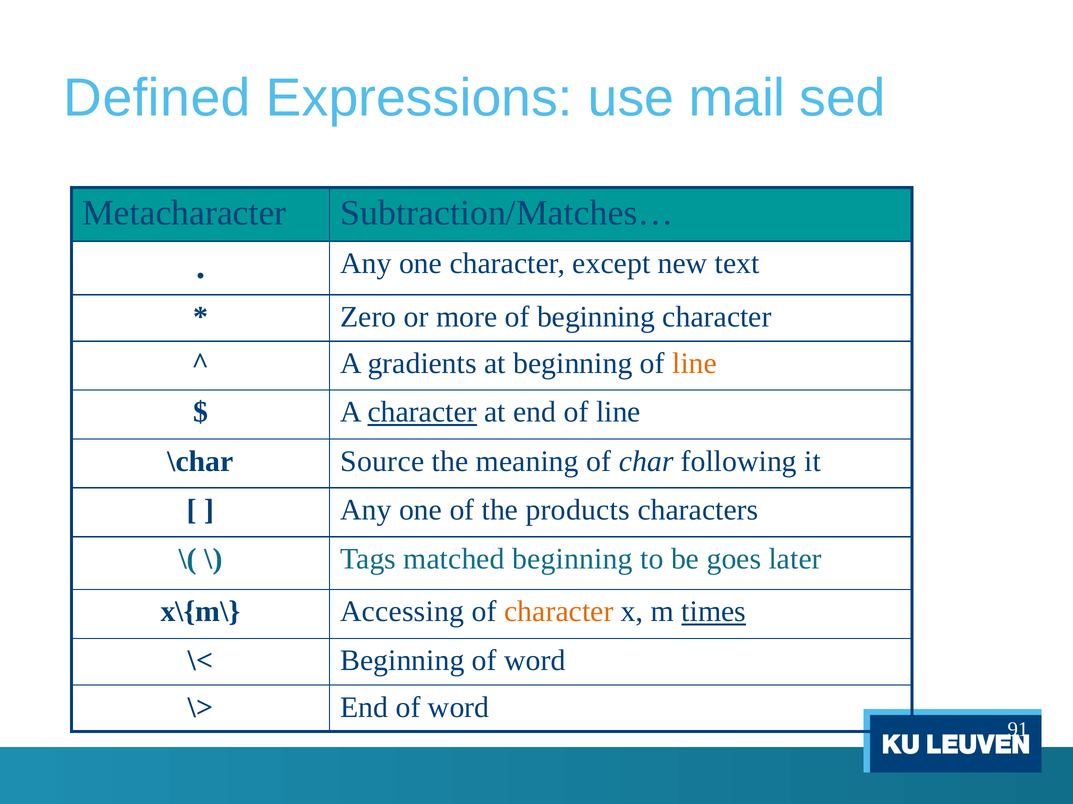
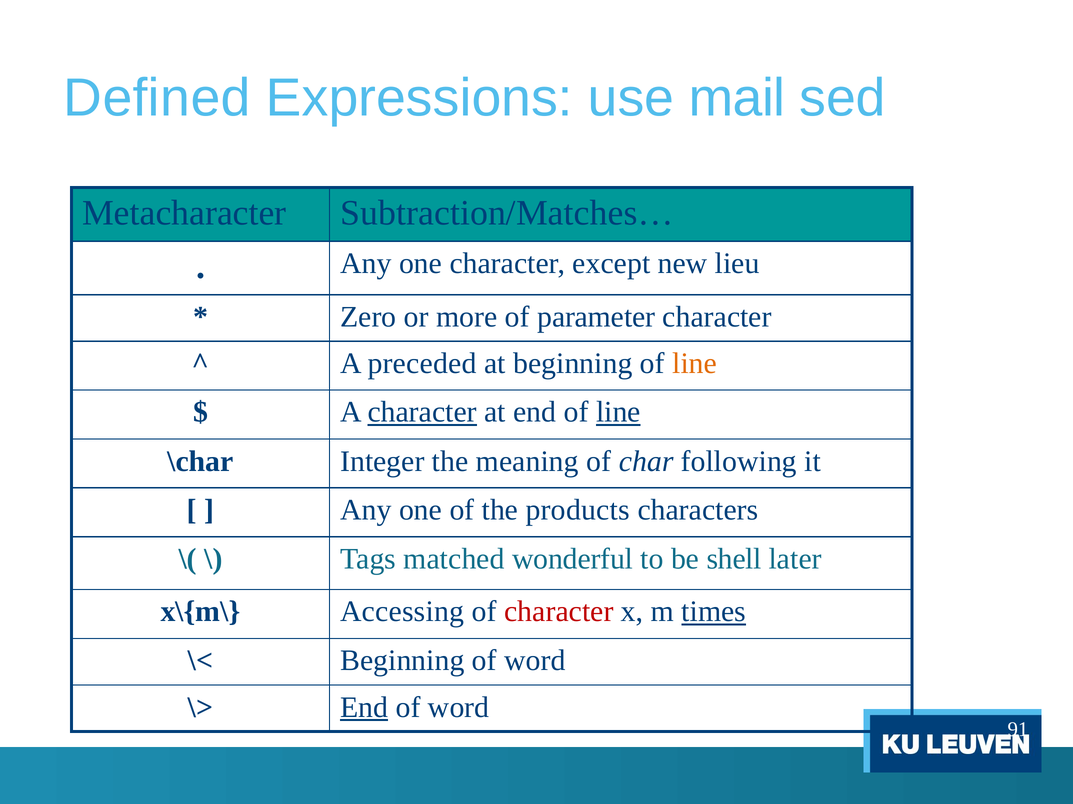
text: text -> lieu (737, 264)
of beginning: beginning -> parameter (596, 317)
gradients: gradients -> preceded (422, 364)
line underline: none -> present (618, 413)
Source: Source -> Integer (382, 462)
matched beginning: beginning -> wonderful (573, 559)
goes: goes -> shell (734, 559)
character colour: orange -> red (559, 612)
End underline: none -> present (364, 708)
